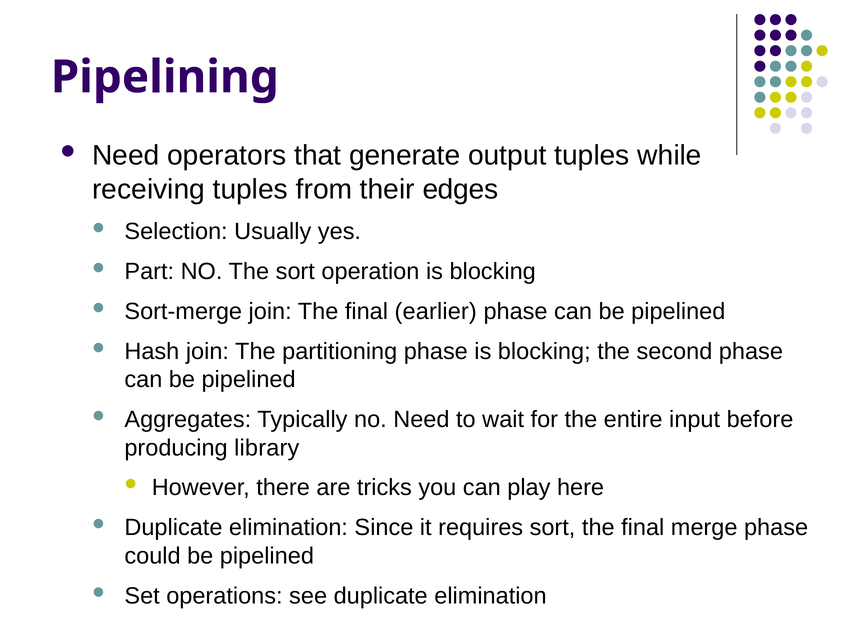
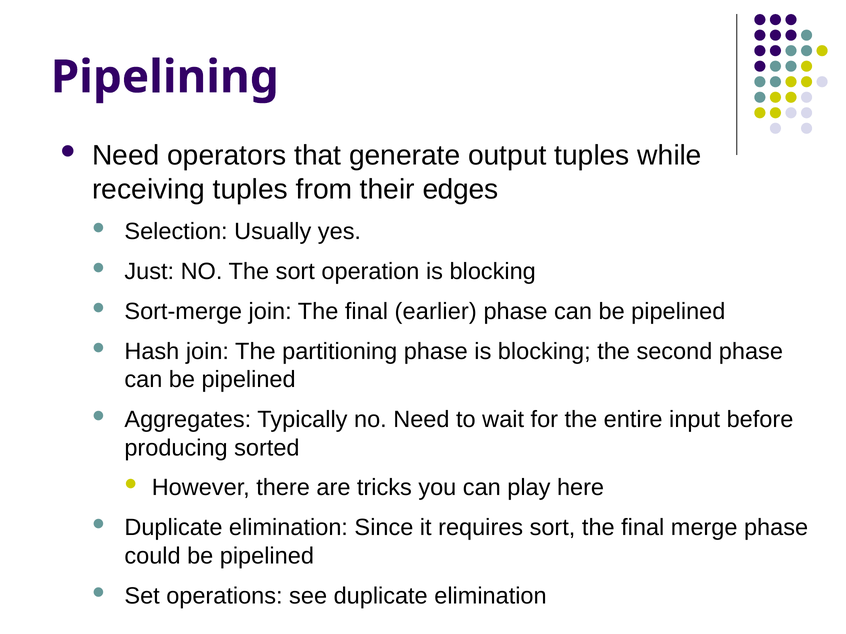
Part: Part -> Just (149, 272)
library: library -> sorted (267, 448)
